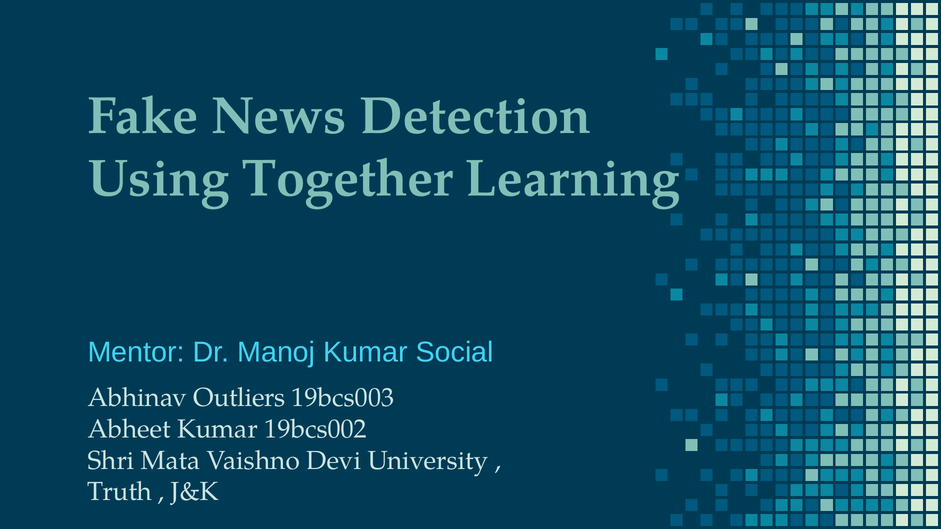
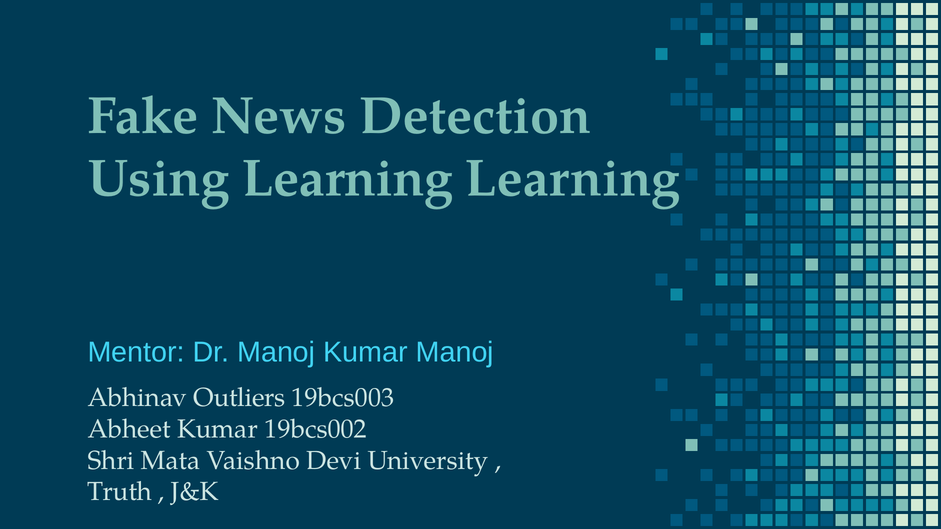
Using Together: Together -> Learning (348, 179)
Kumar Social: Social -> Manoj (455, 352)
